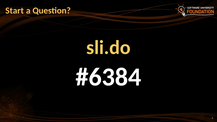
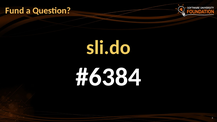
Start: Start -> Fund (15, 11)
